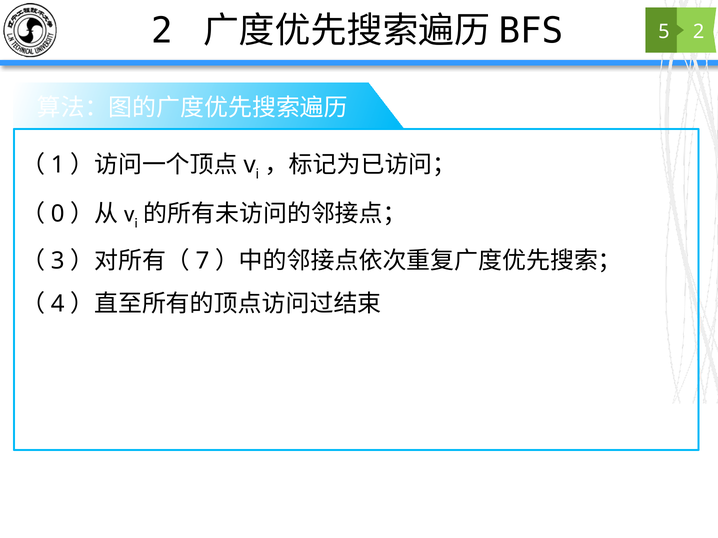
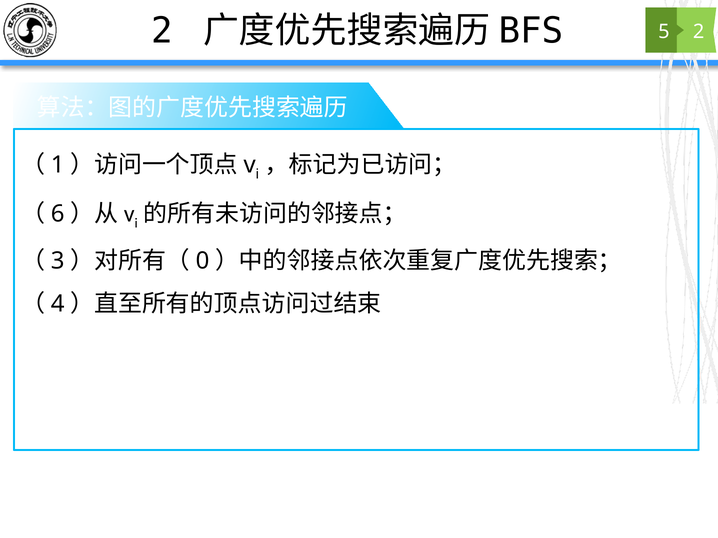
0: 0 -> 6 (58, 214)
7: 7 -> 0 (202, 261)
